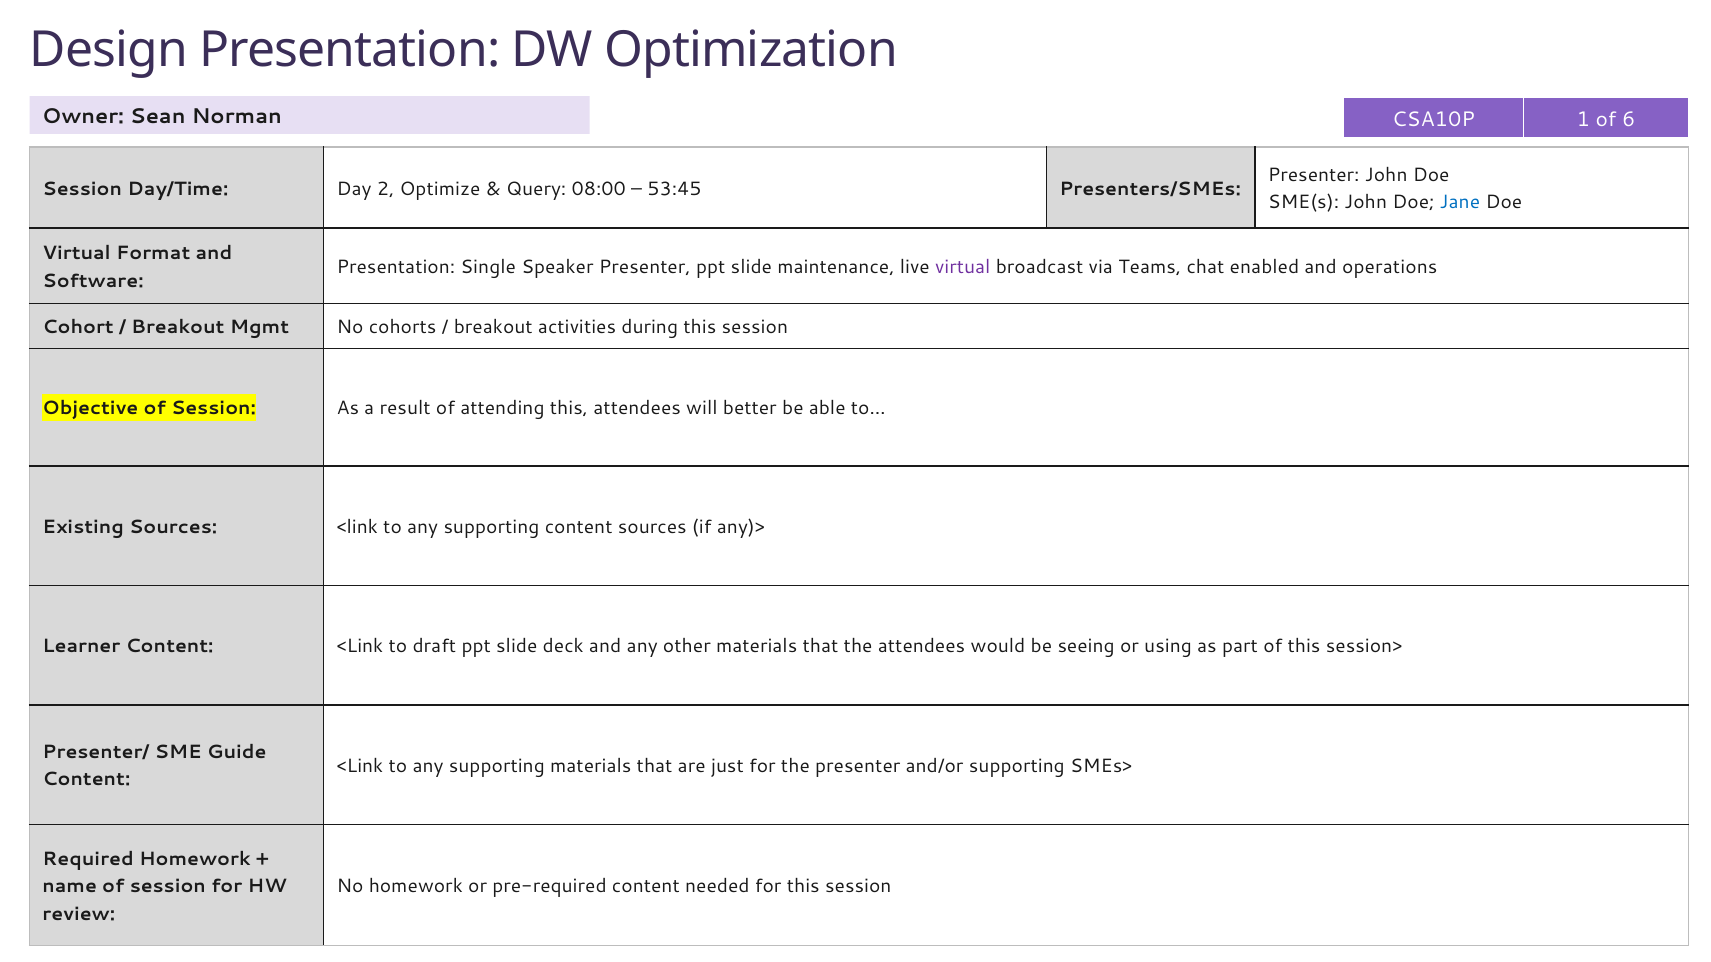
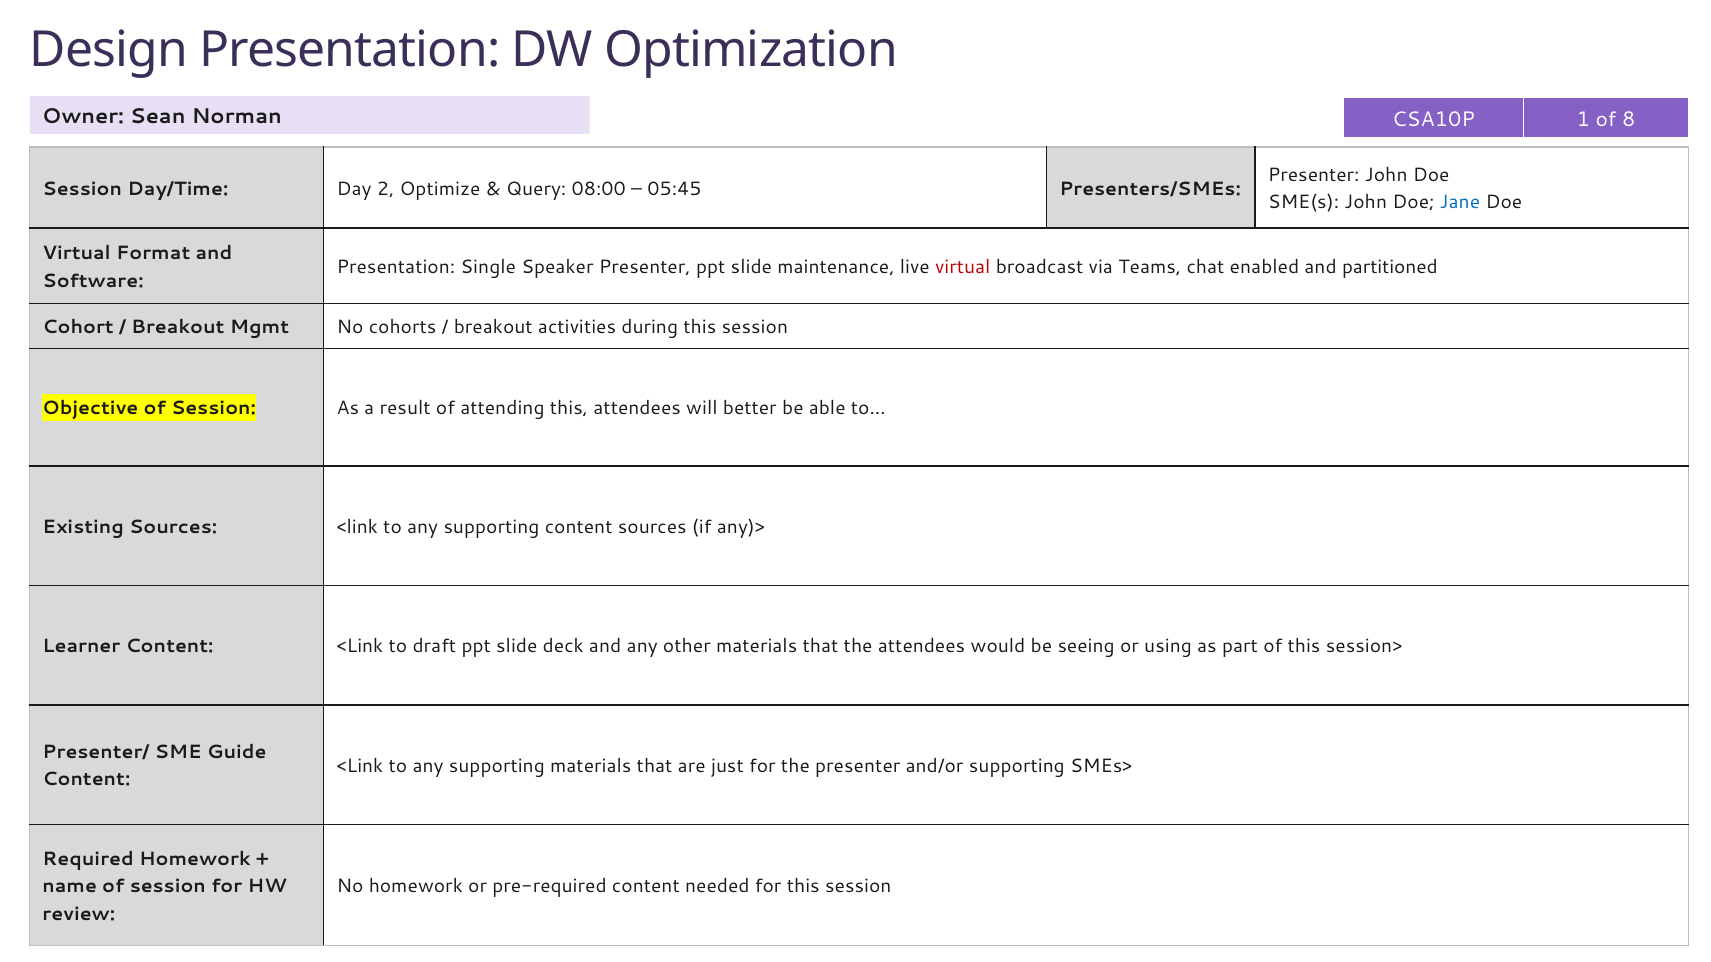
6: 6 -> 8 (1629, 120)
53:45: 53:45 -> 05:45 (674, 189)
virtual colour: purple -> red (963, 267)
operations: operations -> partitioned (1390, 267)
